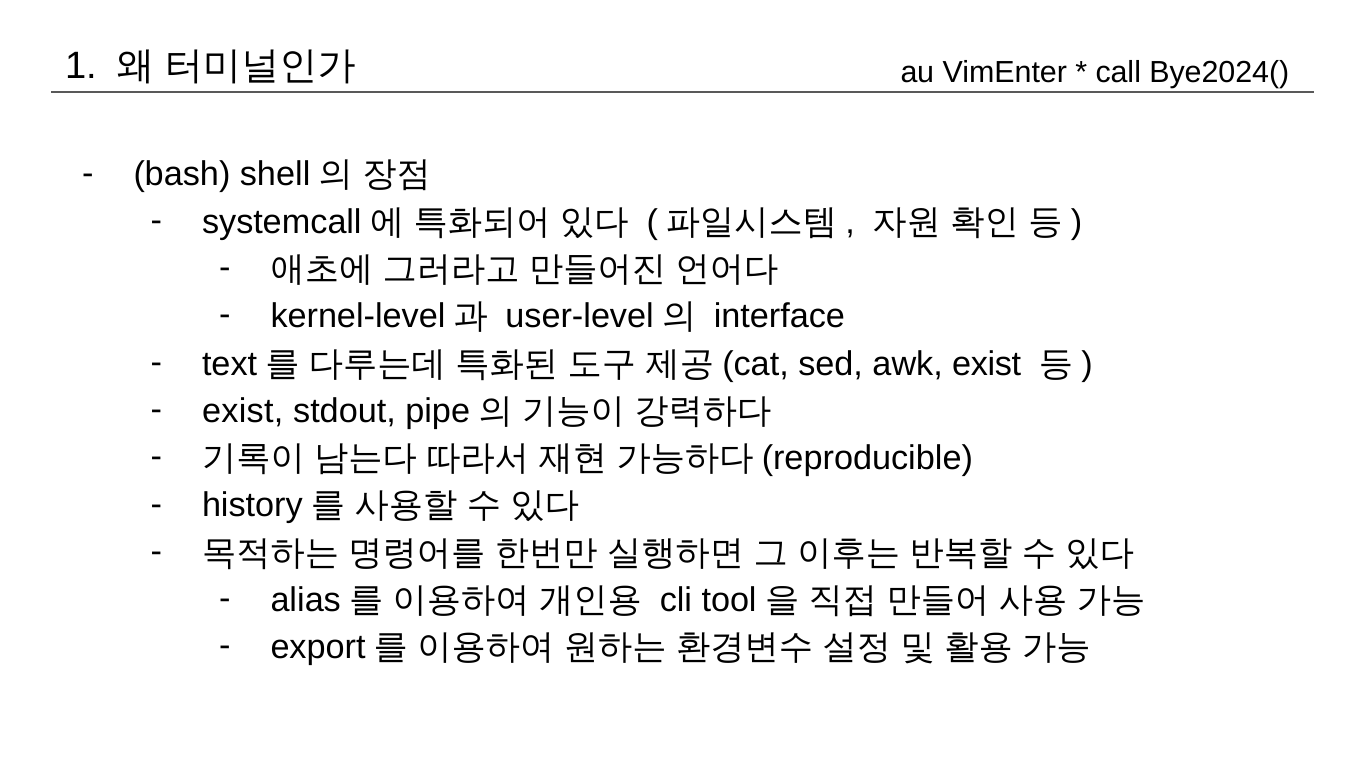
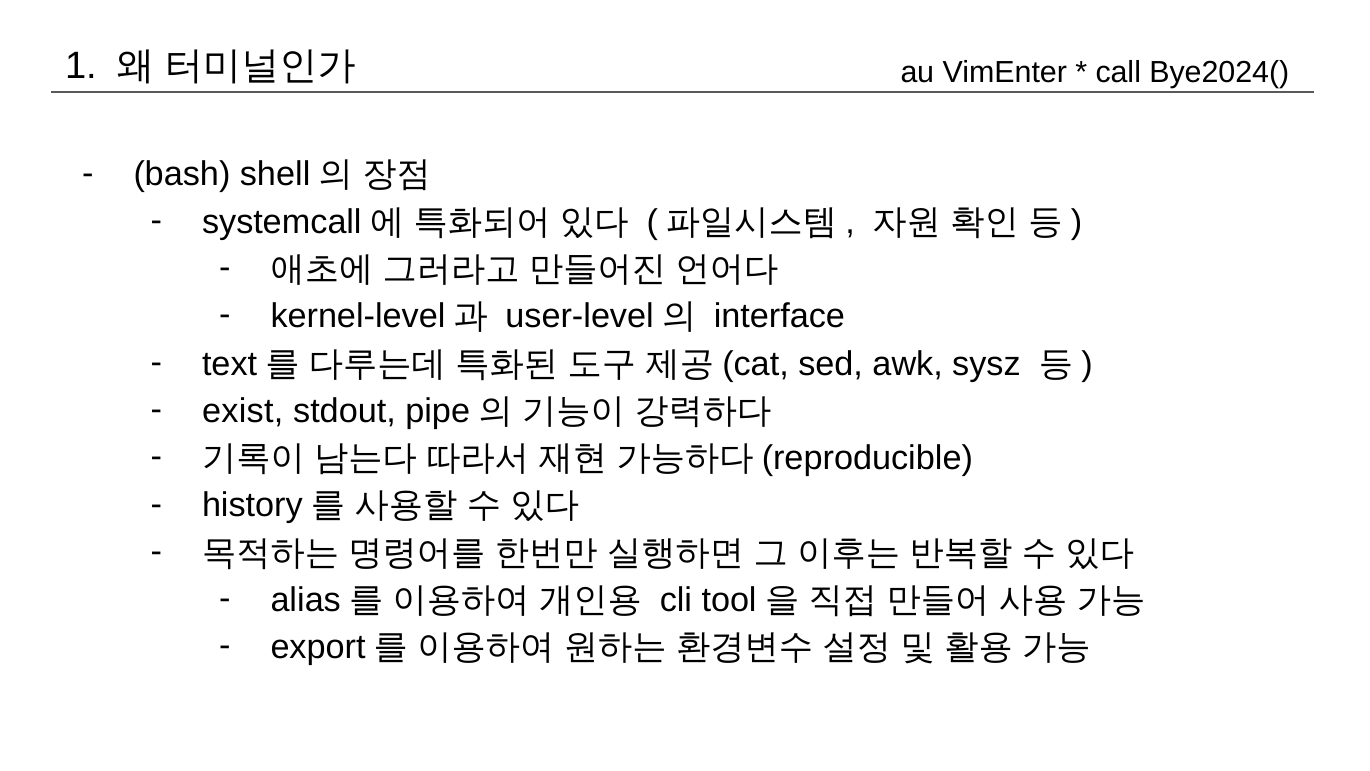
awk exist: exist -> sysz (986, 364)
